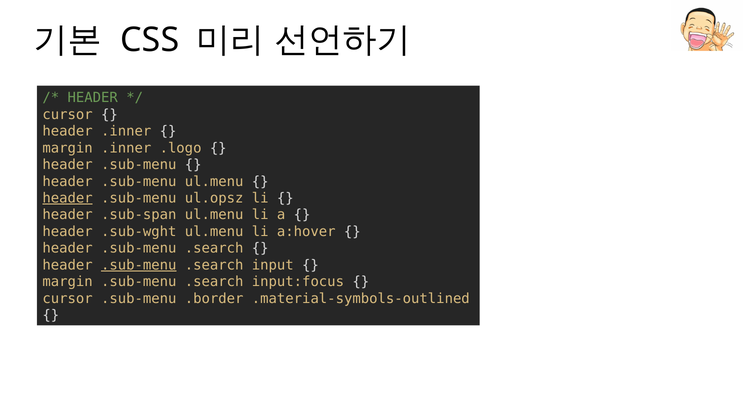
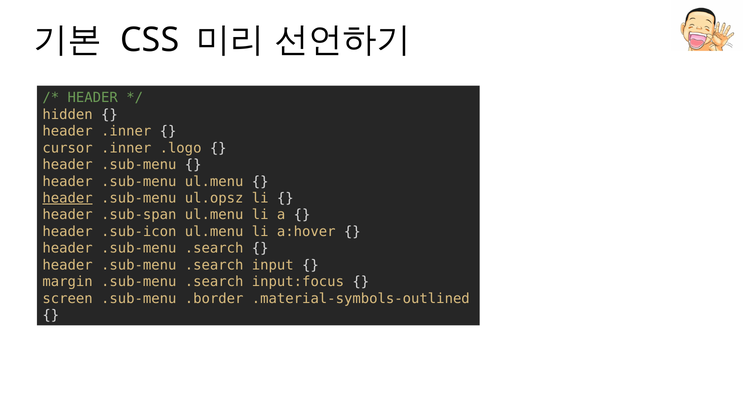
cursor: cursor -> hidden (68, 115)
margin: margin -> cursor (68, 148)
.sub-wght: .sub-wght -> .sub-icon (139, 232)
.sub-menu underline: present -> none (139, 265)
cursor: cursor -> screen (68, 298)
